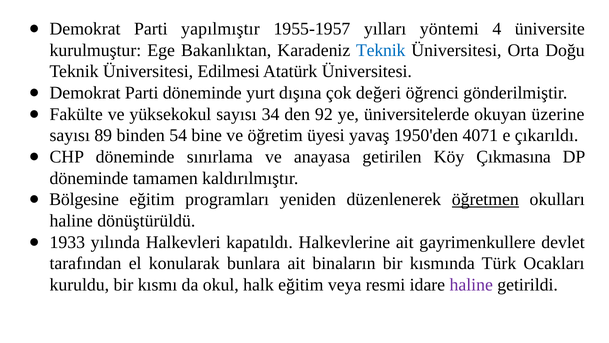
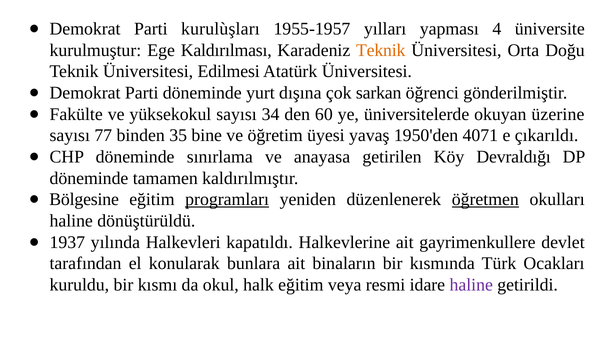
yapılmıştır: yapılmıştır -> kurulùşları (220, 29)
yöntemi: yöntemi -> yapması (449, 29)
Bakanlıktan: Bakanlıktan -> Kaldırılması (226, 50)
Teknik colour: blue -> orange (381, 50)
değeri: değeri -> sarkan (379, 93)
92: 92 -> 60 (324, 114)
89: 89 -> 77 (103, 135)
54: 54 -> 35 (178, 135)
Çıkmasına: Çıkmasına -> Devraldığı (514, 157)
programları underline: none -> present (227, 199)
1933: 1933 -> 1937 (67, 242)
